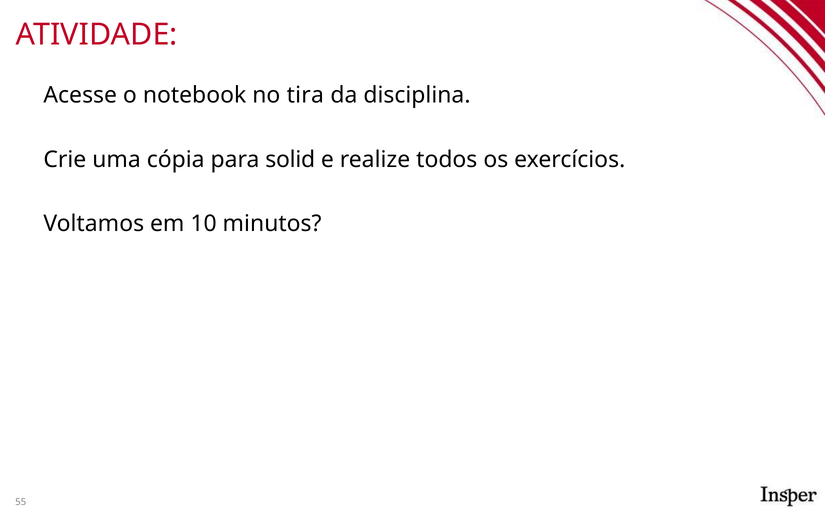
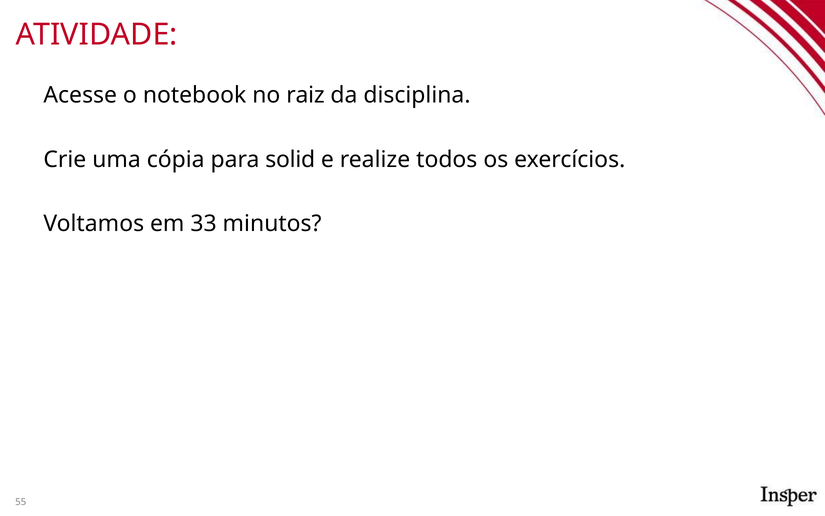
tira: tira -> raiz (305, 95)
10: 10 -> 33 (204, 224)
